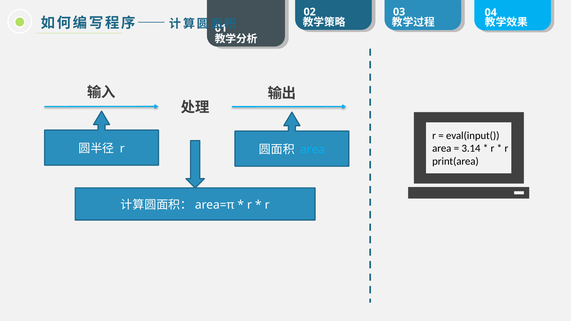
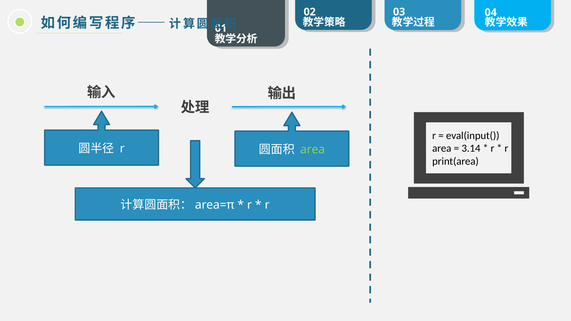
area colour: light blue -> light green (313, 150)
